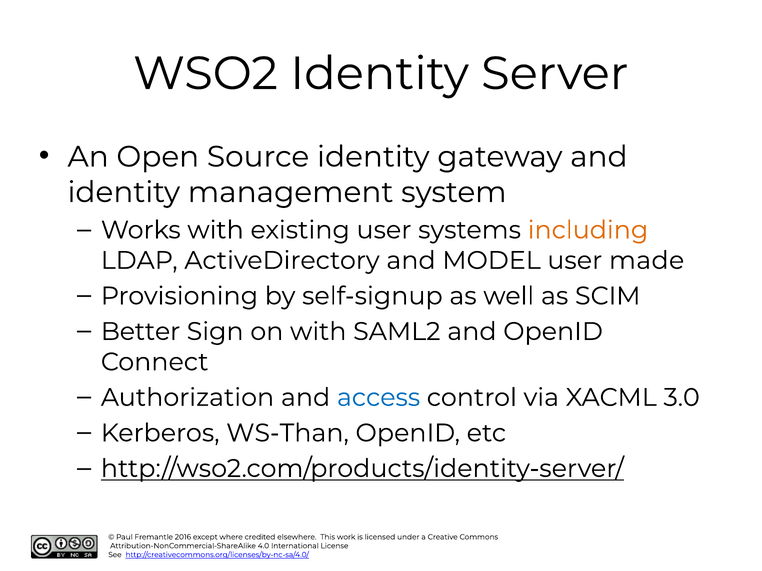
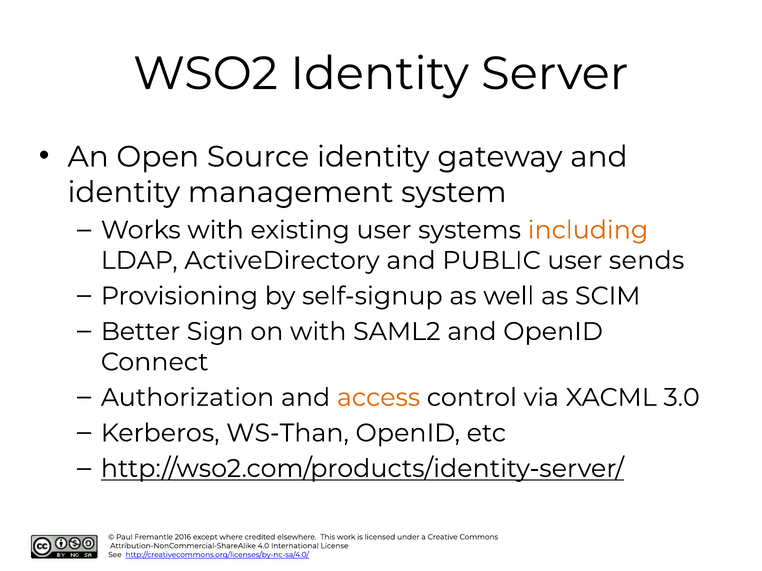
MODEL: MODEL -> PUBLIC (491, 261)
made: made -> sends (647, 261)
access colour: blue -> orange (379, 398)
